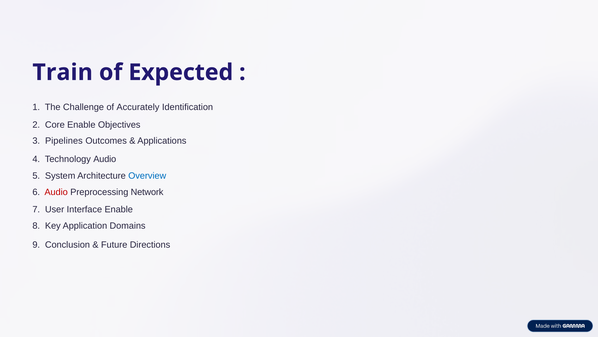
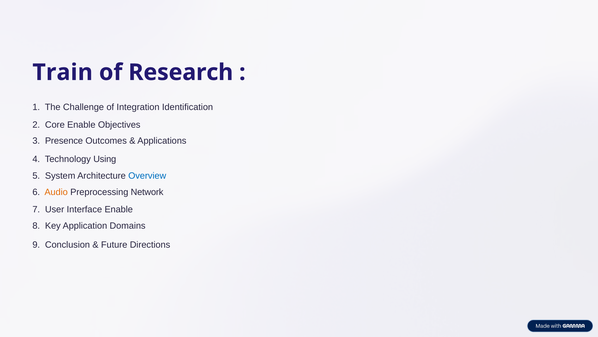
Expected: Expected -> Research (181, 72)
Accurately: Accurately -> Integration (138, 107)
Pipelines: Pipelines -> Presence (64, 141)
Technology Audio: Audio -> Using (105, 159)
Audio colour: red -> orange (56, 192)
